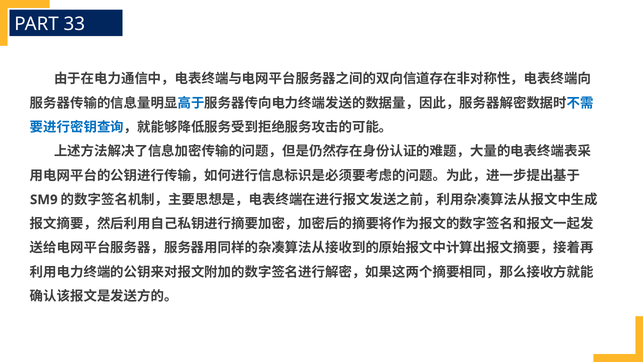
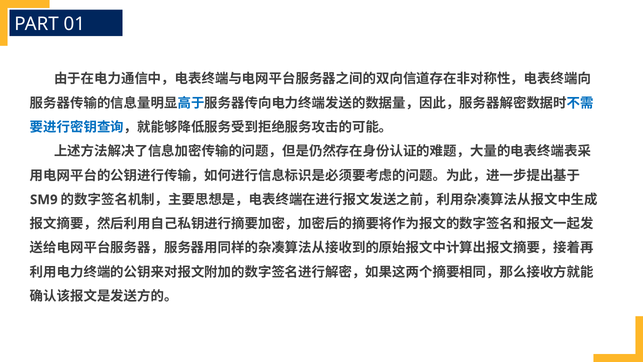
33: 33 -> 01 (74, 24)
